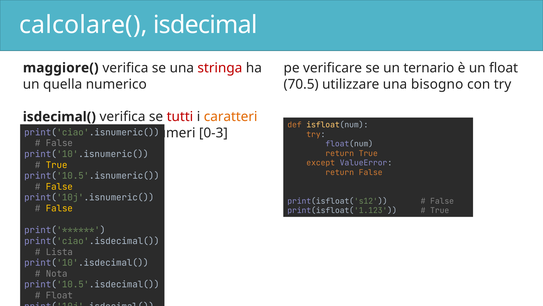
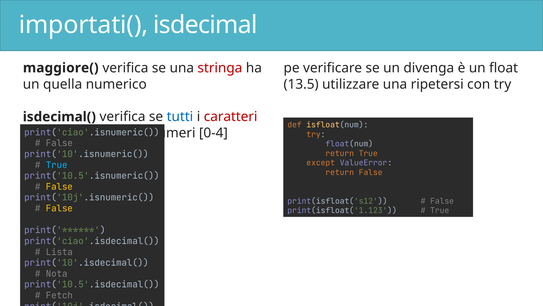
calcolare(: calcolare( -> importati( (83, 25)
ternario: ternario -> divenga (429, 68)
70.5: 70.5 -> 13.5 (301, 84)
bisogno: bisogno -> ripetersi (437, 84)
tutti colour: red -> blue (180, 117)
caratteri colour: orange -> red (231, 117)
0-3: 0-3 -> 0-4 (213, 133)
True colour: yellow -> light blue (57, 165)
Float: Float -> Fetch (59, 295)
